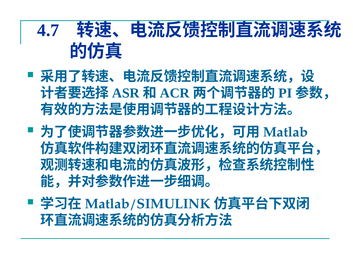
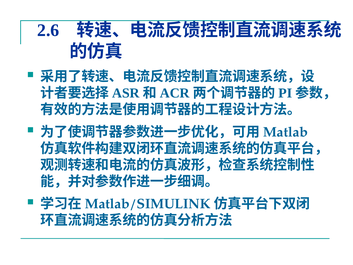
4.7: 4.7 -> 2.6 (48, 30)
